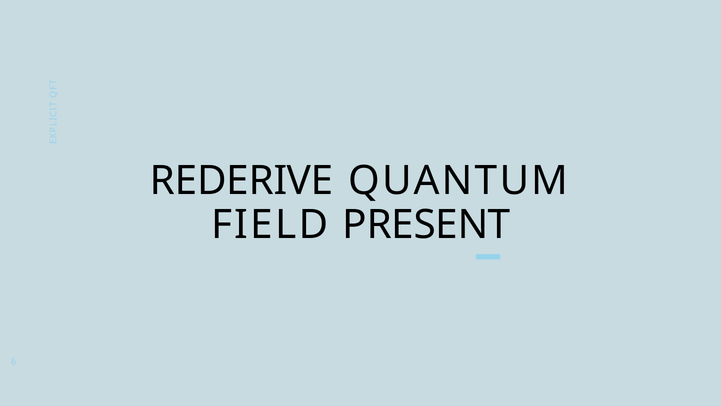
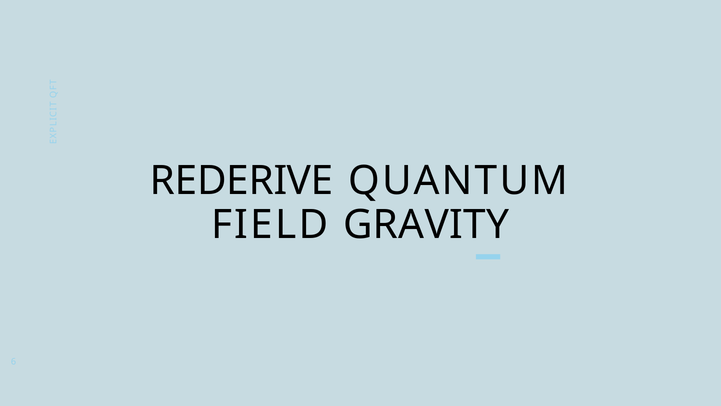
PRESENT: PRESENT -> GRAVITY (426, 224)
